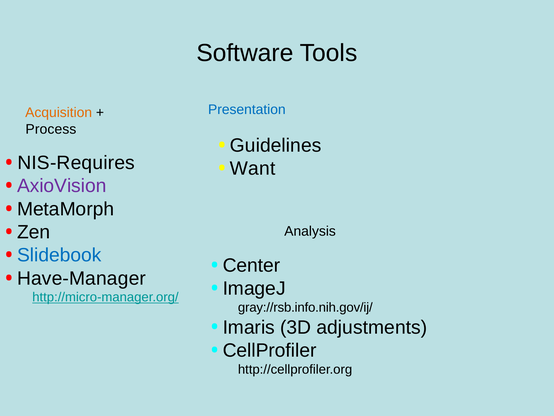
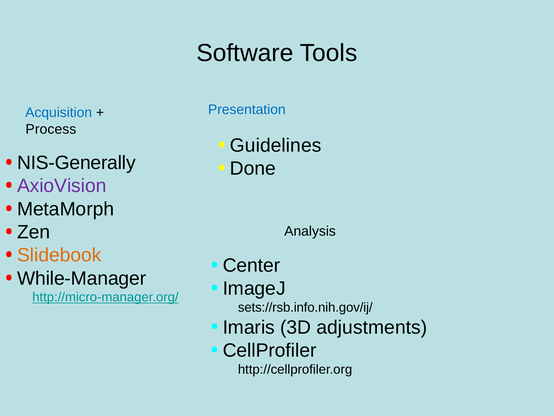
Acquisition colour: orange -> blue (59, 113)
NIS-Requires: NIS-Requires -> NIS-Generally (76, 163)
Want: Want -> Done (253, 168)
Slidebook colour: blue -> orange (59, 255)
Have-Manager: Have-Manager -> While-Manager (82, 278)
gray://rsb.info.nih.gov/ij/: gray://rsb.info.nih.gov/ij/ -> sets://rsb.info.nih.gov/ij/ (305, 307)
